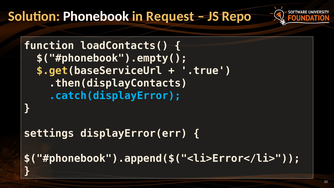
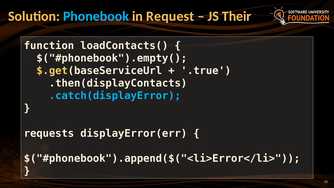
Phonebook colour: white -> light blue (96, 16)
Repo: Repo -> Their (237, 16)
settings: settings -> requests (49, 133)
